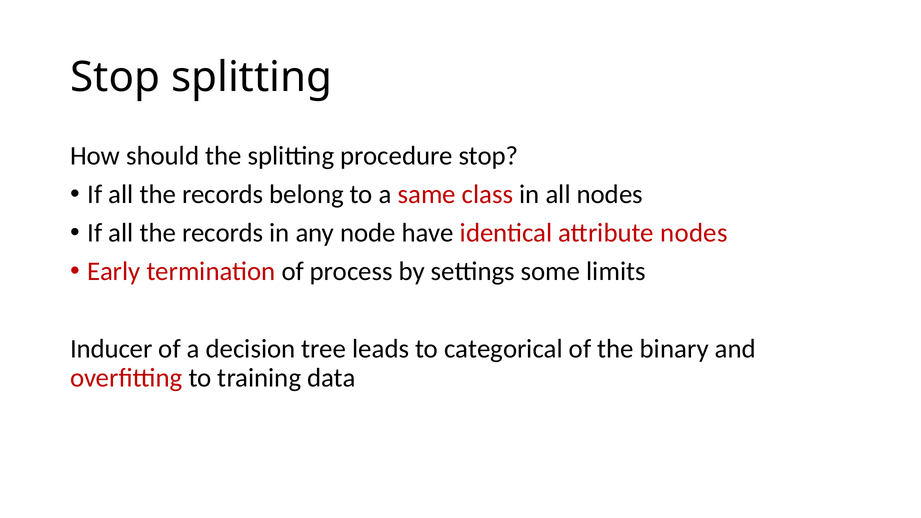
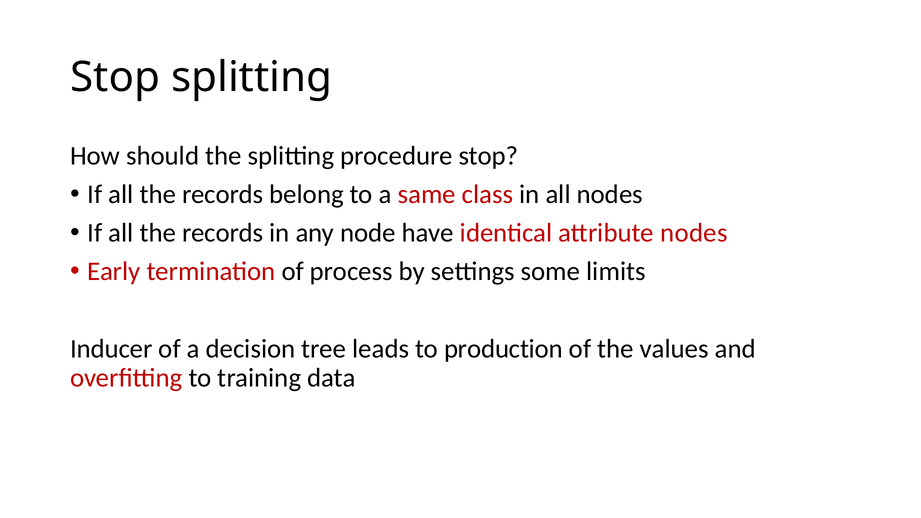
categorical: categorical -> production (504, 349)
binary: binary -> values (674, 349)
